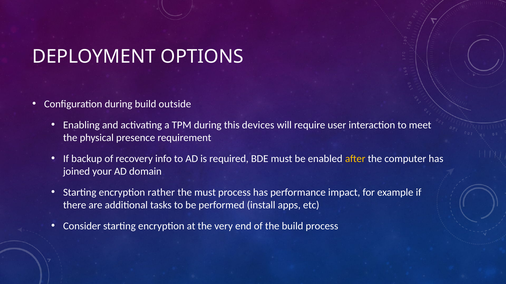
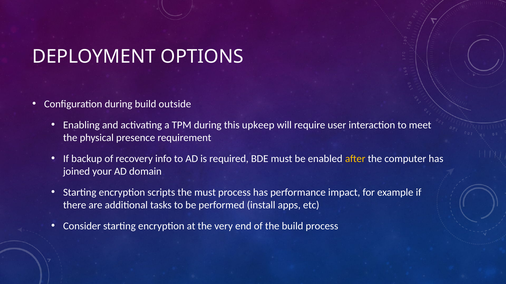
devices: devices -> upkeep (258, 125)
rather: rather -> scripts (161, 193)
